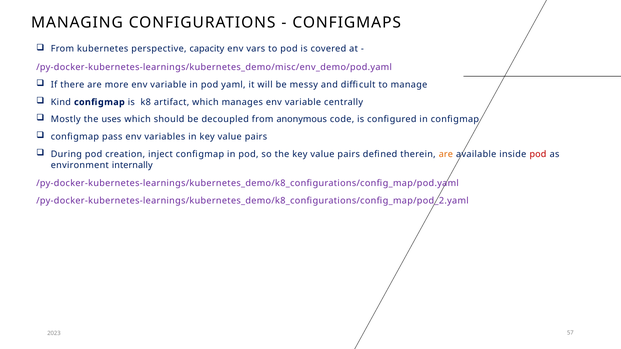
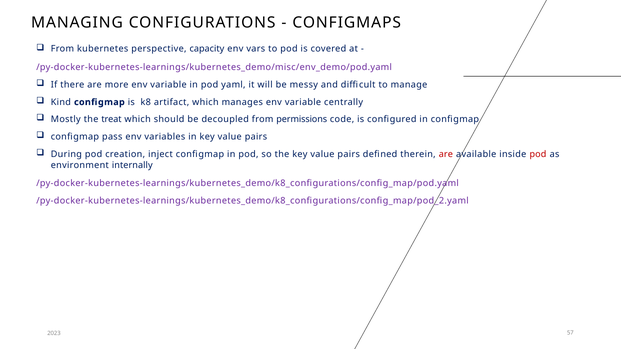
uses: uses -> treat (111, 120)
anonymous: anonymous -> permissions (302, 120)
are colour: orange -> red (446, 154)
